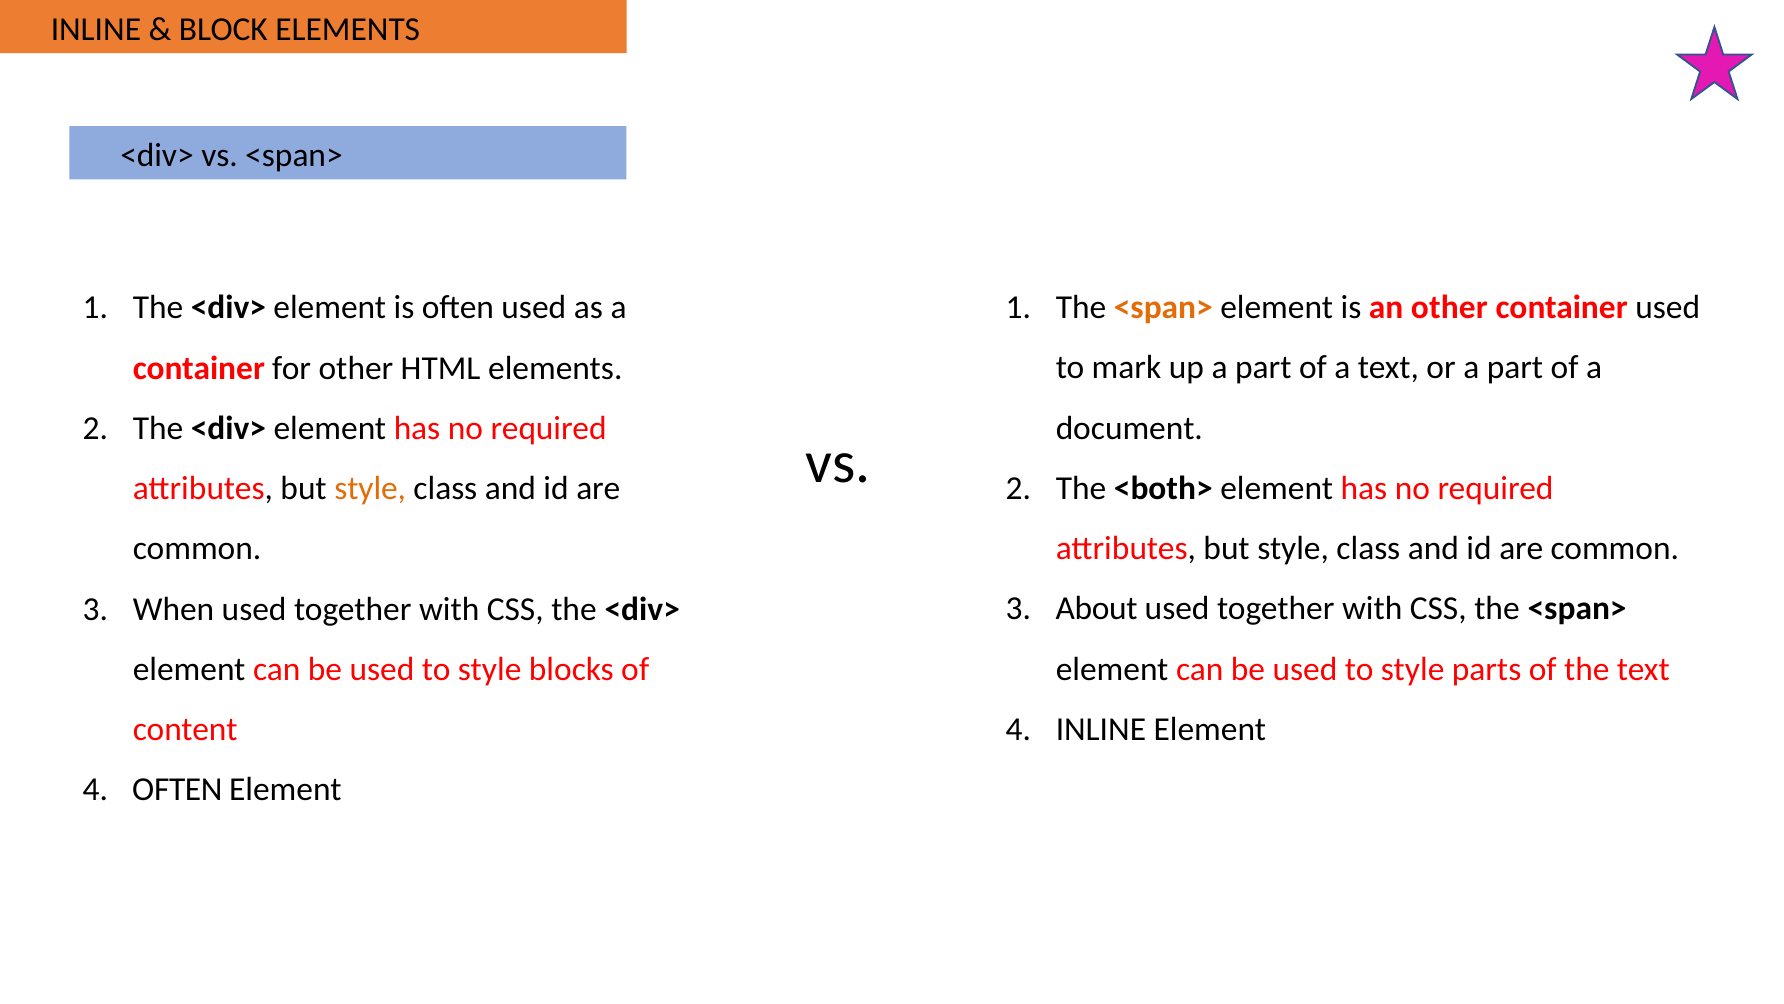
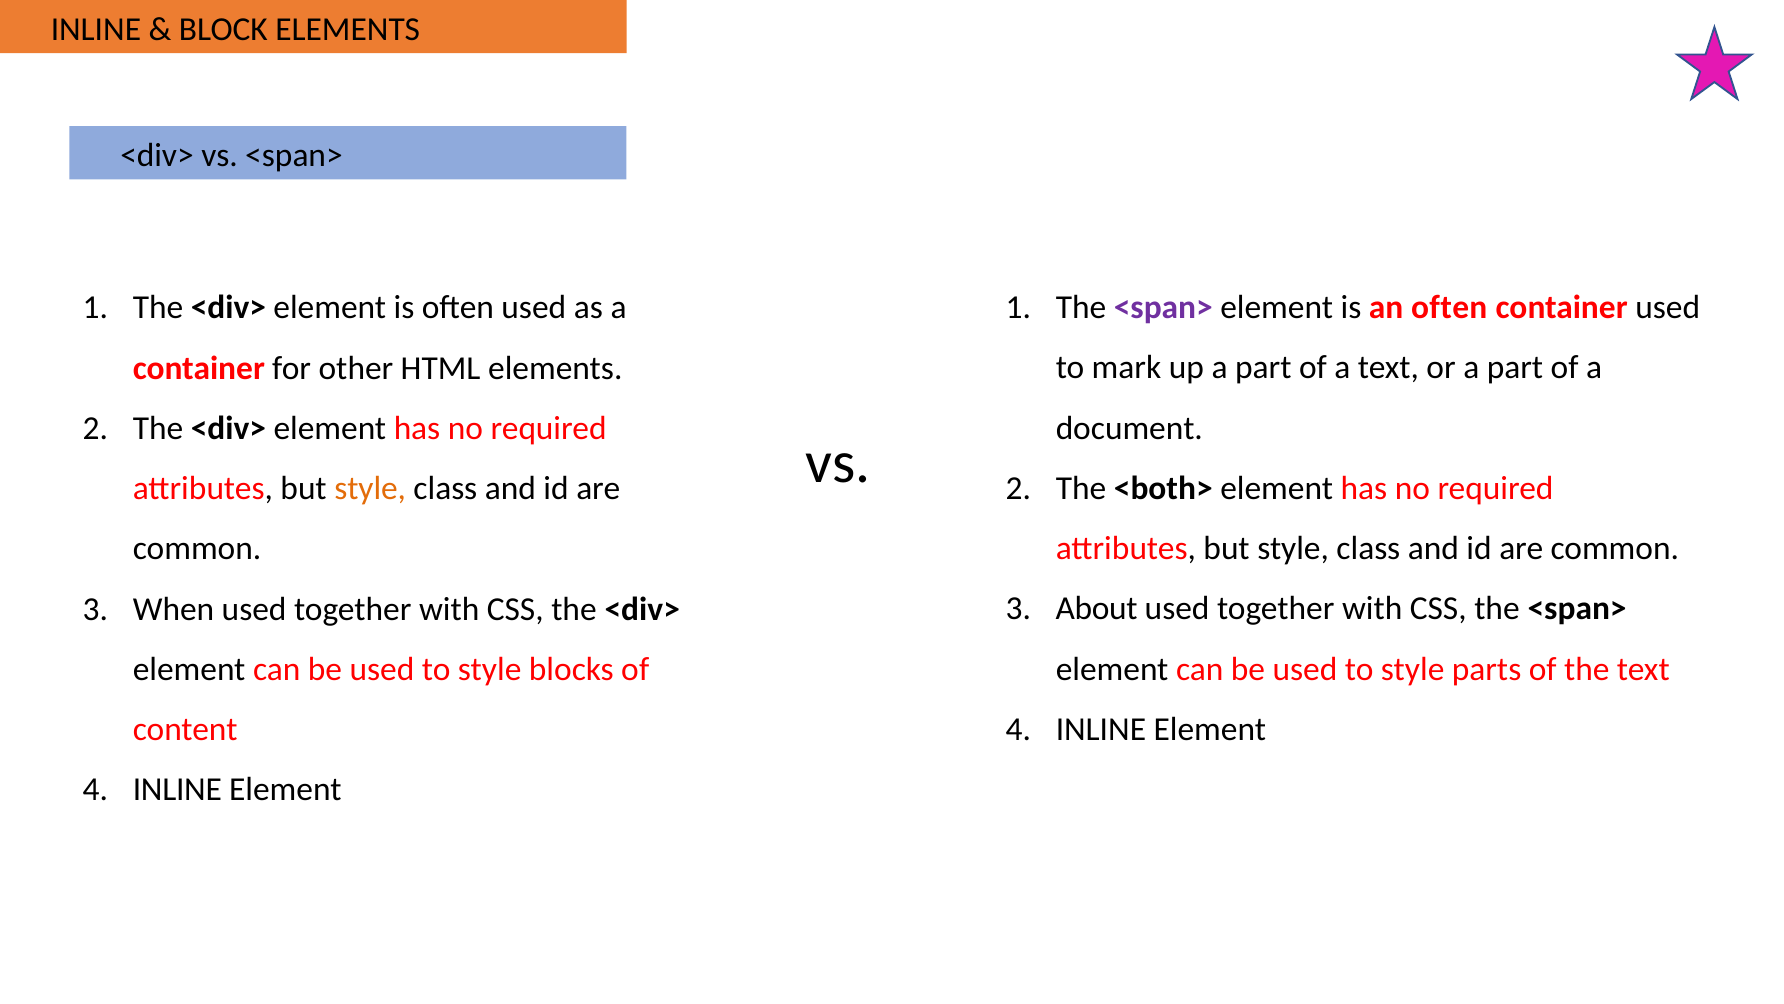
<span> colour: orange -> purple (1163, 308)
an other: other -> often (1449, 308)
OFTEN: OFTEN -> INLINE (177, 789)
